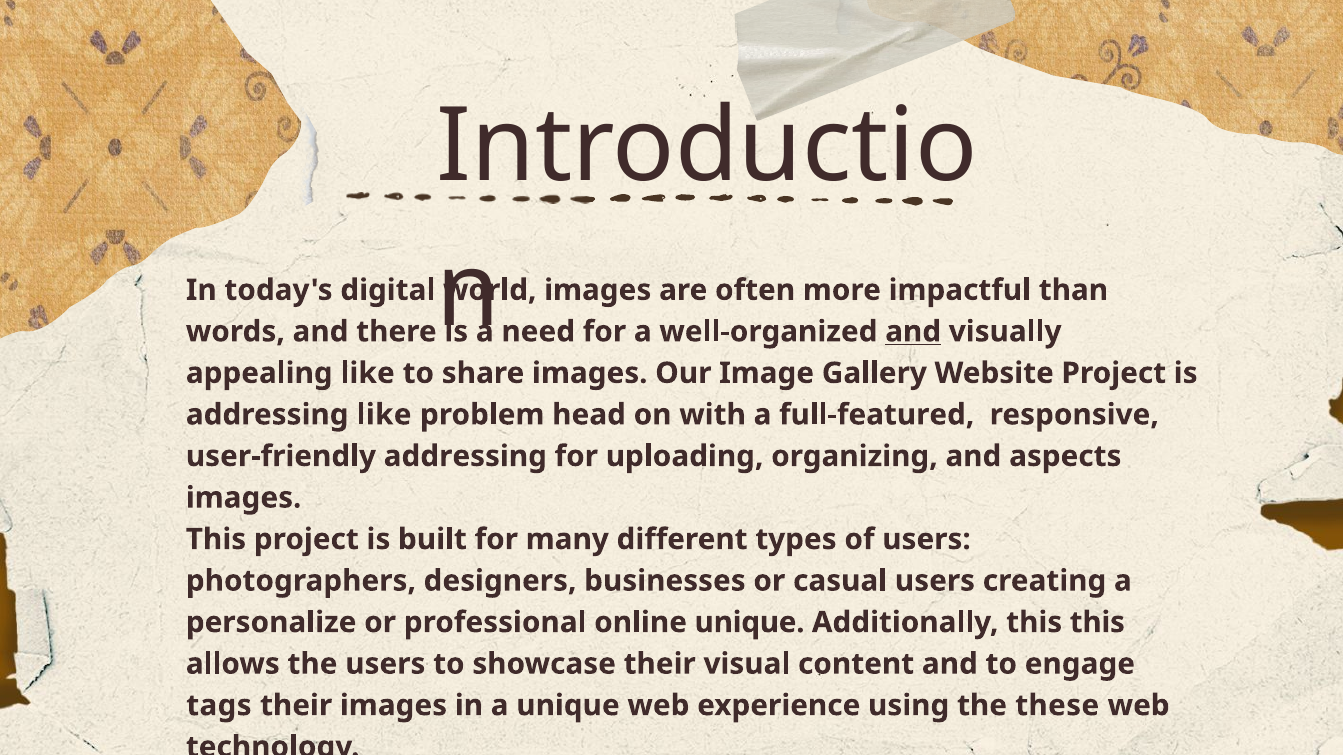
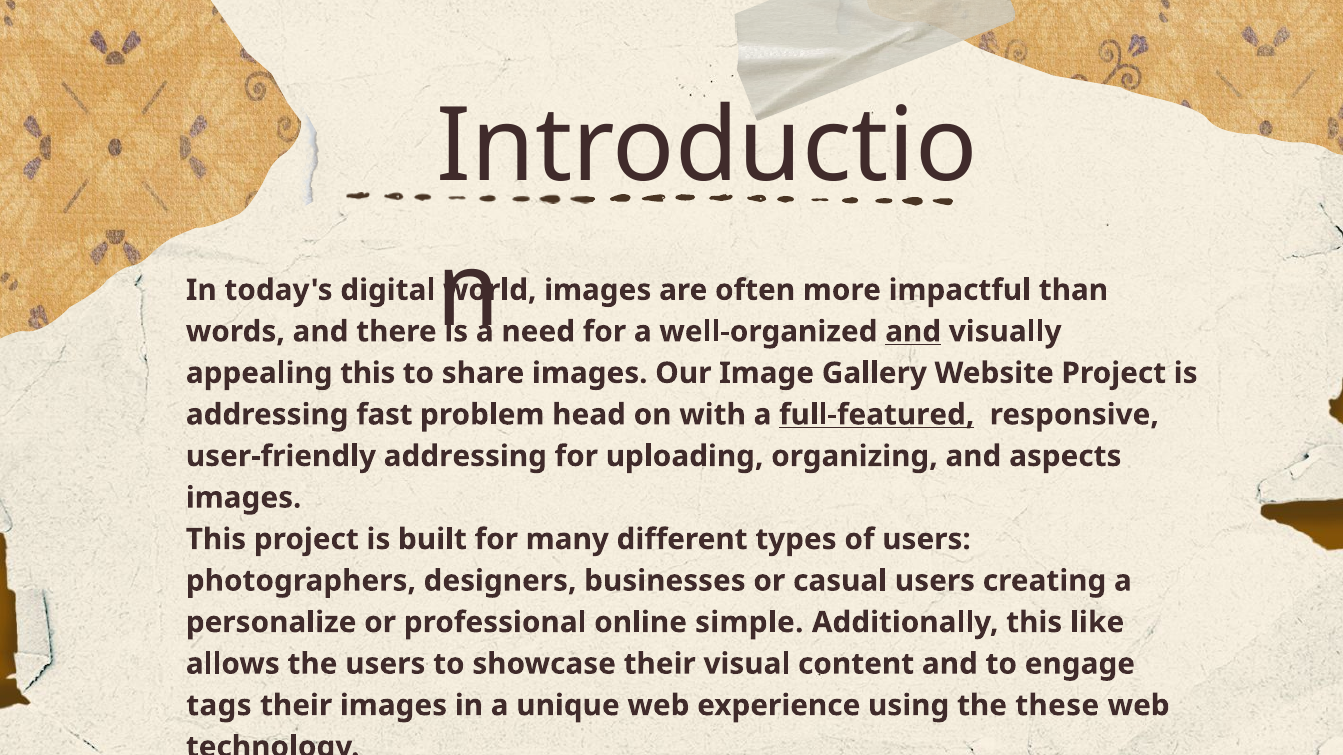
like: like -> this (368, 373)
like: like -> fast (384, 415)
full-featured underline: none -> present (877, 415)
online unique: unique -> simple (749, 623)
this this: this -> like (1097, 623)
